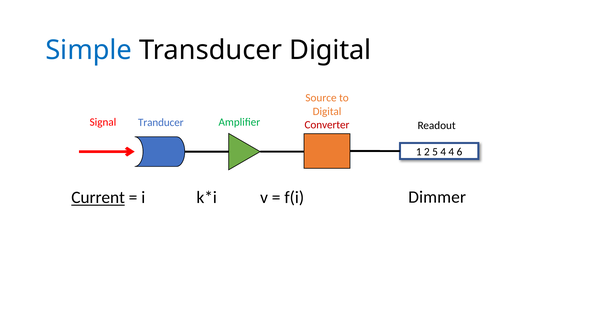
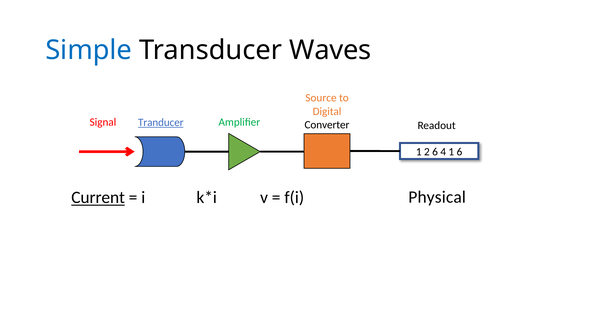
Transducer Digital: Digital -> Waves (330, 50)
Tranducer underline: none -> present (161, 122)
Converter colour: red -> black (327, 125)
2 5: 5 -> 6 (435, 152)
4 4: 4 -> 1 (451, 152)
Dimmer: Dimmer -> Physical (437, 197)
